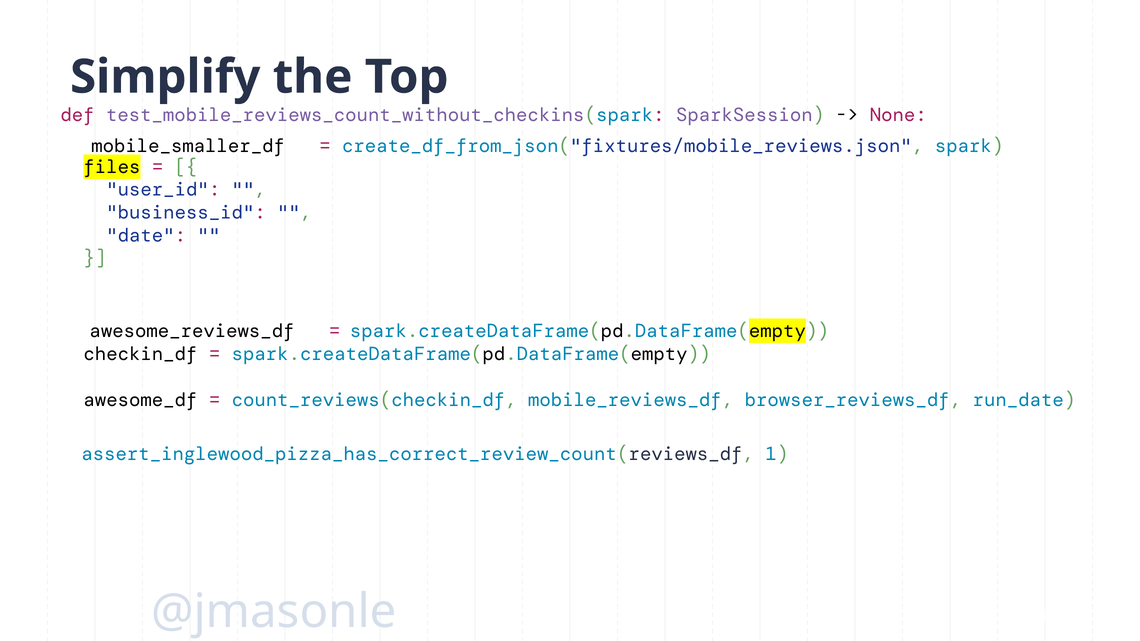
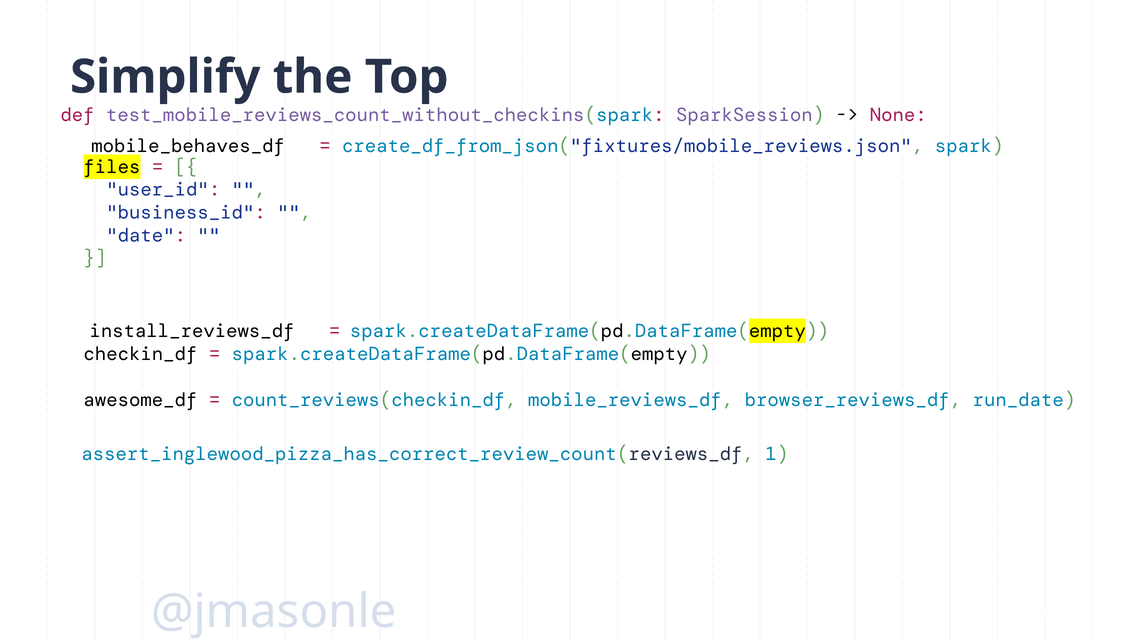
mobile_smaller_df: mobile_smaller_df -> mobile_behaves_df (188, 146)
awesome_reviews_df: awesome_reviews_df -> install_reviews_df (192, 331)
